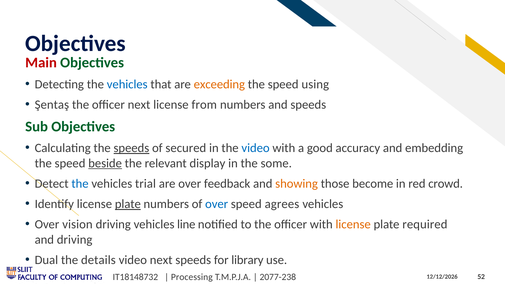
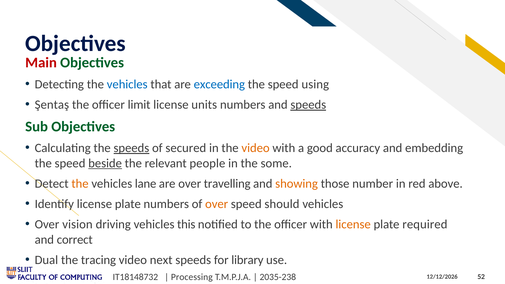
exceeding colour: orange -> blue (219, 84)
officer next: next -> limit (139, 105)
from: from -> units (204, 105)
speeds underline: none -> present (308, 105)
video colour: blue -> orange (256, 148)
display: display -> people (207, 163)
the colour: blue -> orange (80, 184)
trial: trial -> lane (146, 184)
feedback: feedback -> travelling (227, 184)
become: become -> number (373, 184)
crowd: crowd -> above (446, 184)
plate underline: present -> none (128, 204)
over colour: blue -> orange (217, 204)
agrees: agrees -> should (282, 204)
line: line -> this (186, 224)
and driving: driving -> correct (75, 240)
details: details -> tracing (98, 260)
2077-238: 2077-238 -> 2035-238 (278, 277)
